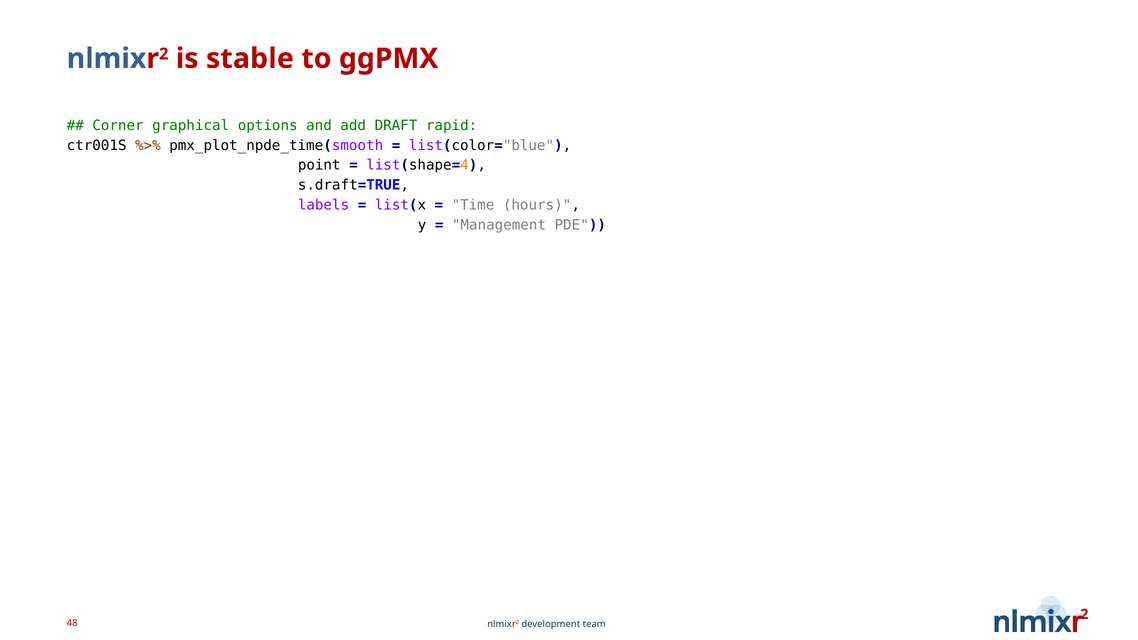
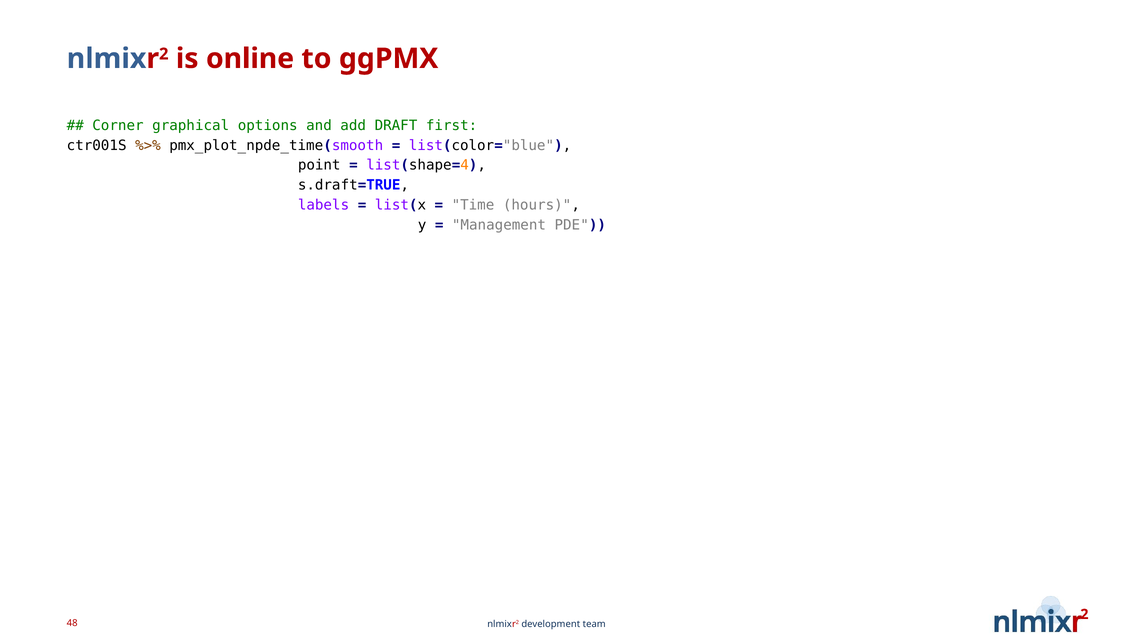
stable: stable -> online (250, 59)
rapid: rapid -> first (452, 125)
